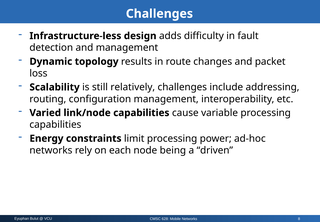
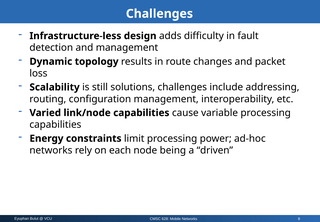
relatively: relatively -> solutions (133, 87)
